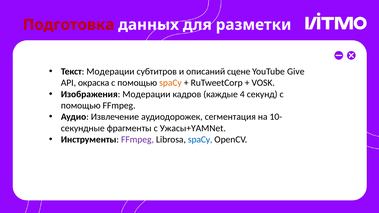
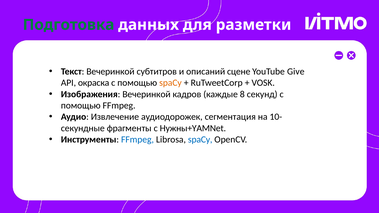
Подготовка colour: red -> green (69, 25)
Текст Модерации: Модерации -> Вечеринкой (110, 71)
Изображения Модерации: Модерации -> Вечеринкой (146, 94)
4: 4 -> 8 (242, 94)
Ужасы+YAMNet: Ужасы+YAMNet -> Нужны+YAMNet (193, 128)
FFmpeg colour: purple -> blue (137, 140)
